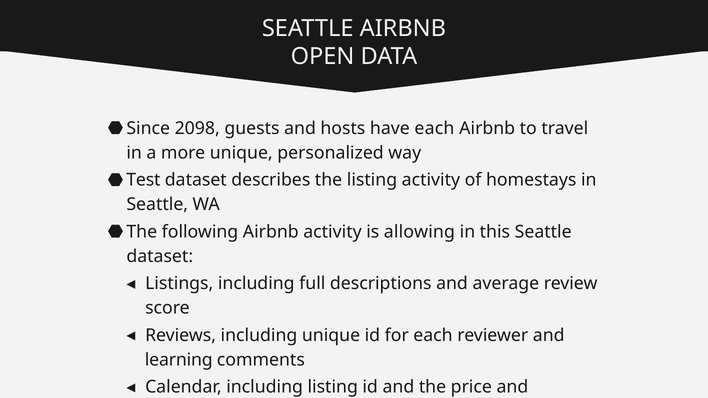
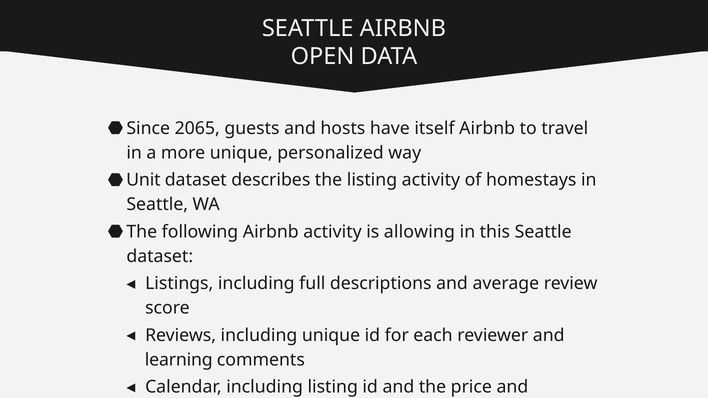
2098: 2098 -> 2065 (197, 128)
have each: each -> itself (435, 128)
Test: Test -> Unit (143, 180)
